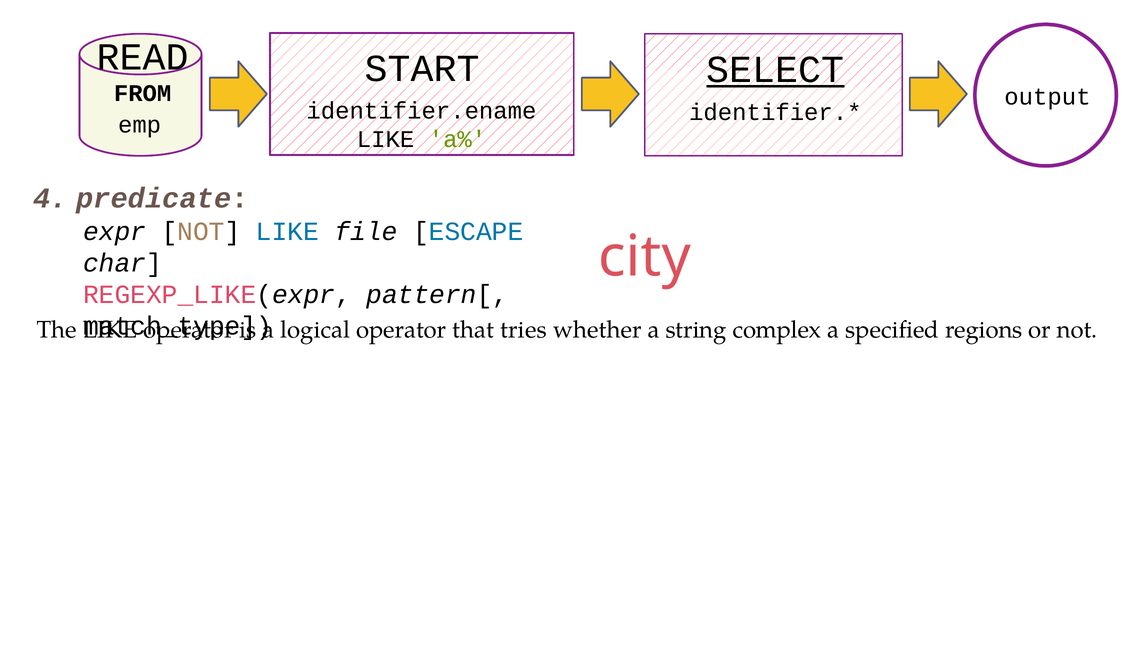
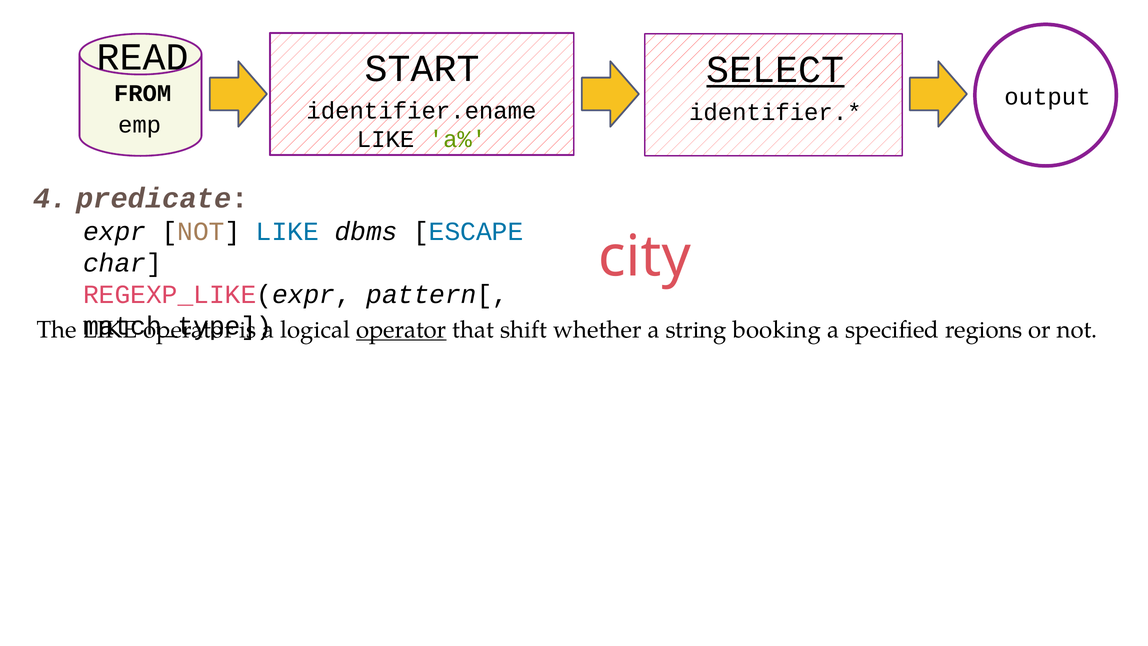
file: file -> dbms (366, 231)
operator underline: none -> present (401, 330)
tries: tries -> shift (524, 330)
complex: complex -> booking (777, 330)
